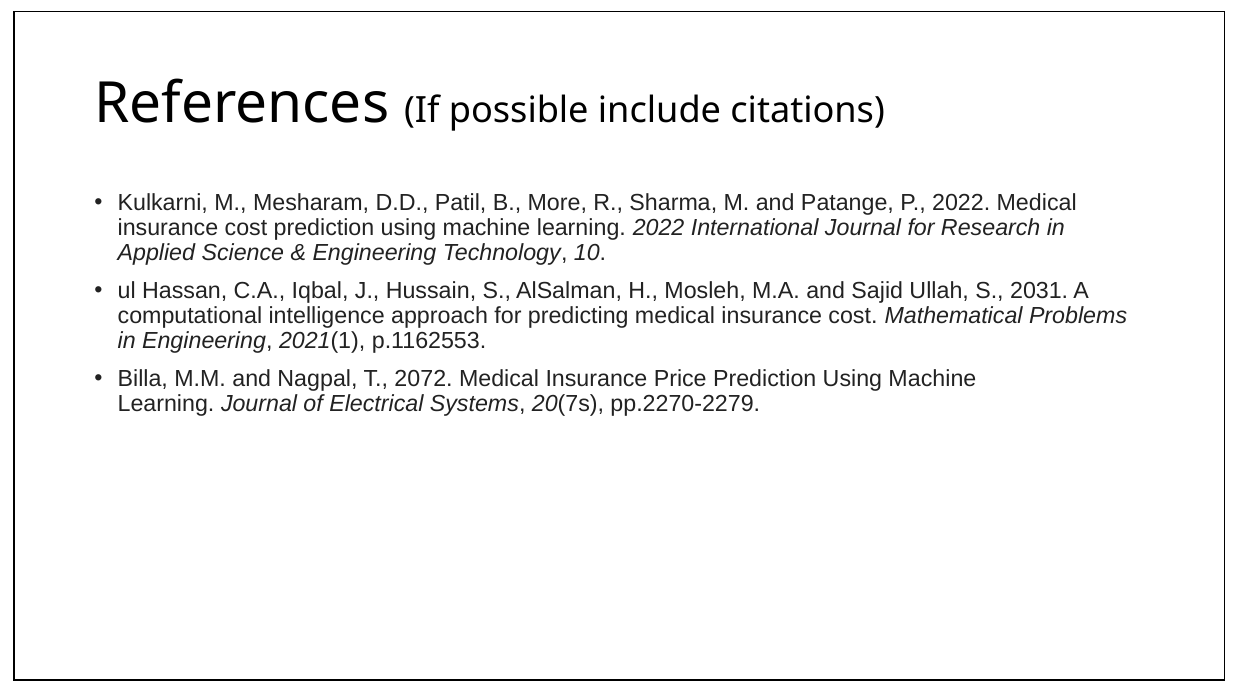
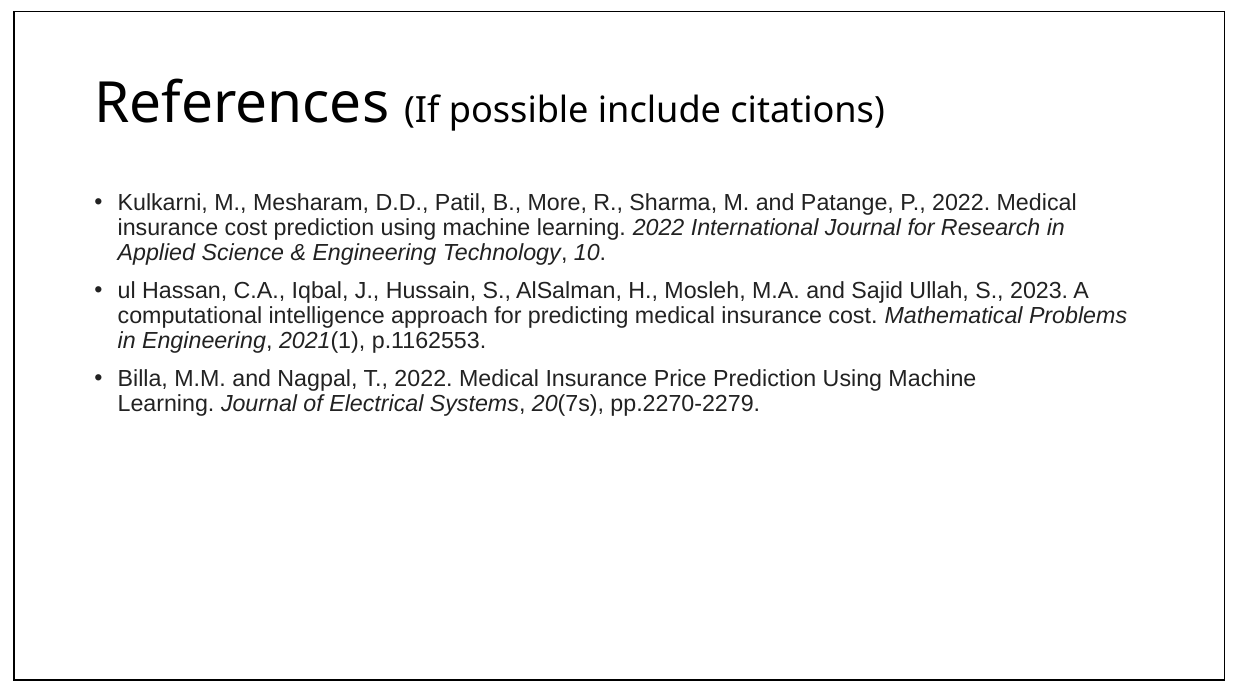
2031: 2031 -> 2023 (1039, 291)
T 2072: 2072 -> 2022 (424, 379)
